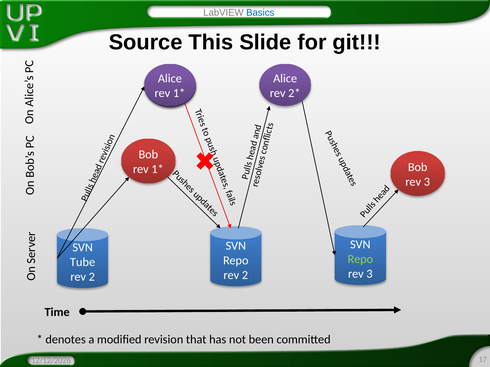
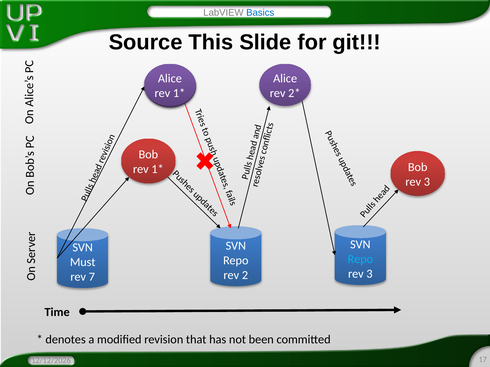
Repo colour: light green -> light blue (360, 260)
Tube: Tube -> Must (83, 263)
2: 2 -> 7 (92, 277)
